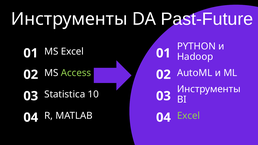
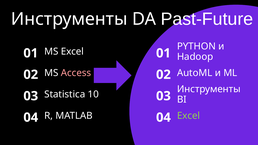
Access colour: light green -> pink (76, 73)
